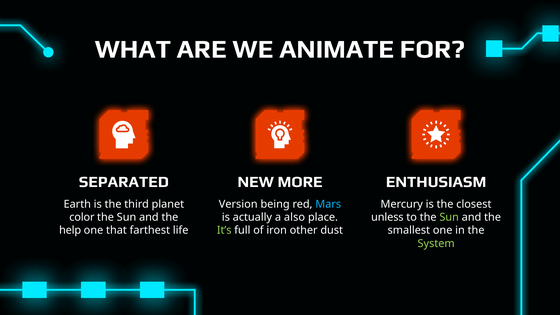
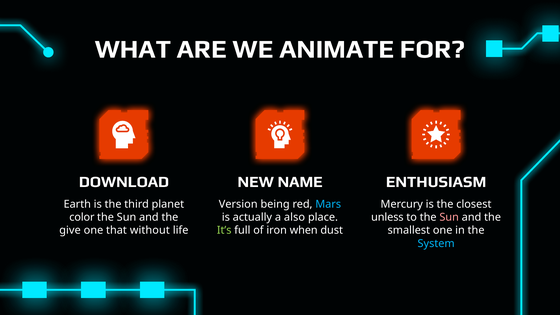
SEPARATED: SEPARATED -> DOWNLOAD (124, 182)
MORE: MORE -> NAME (300, 182)
Sun colour: light green -> pink (449, 217)
help: help -> give (70, 230)
farthest: farthest -> without (150, 230)
other: other -> when (304, 230)
System colour: light green -> light blue (436, 243)
